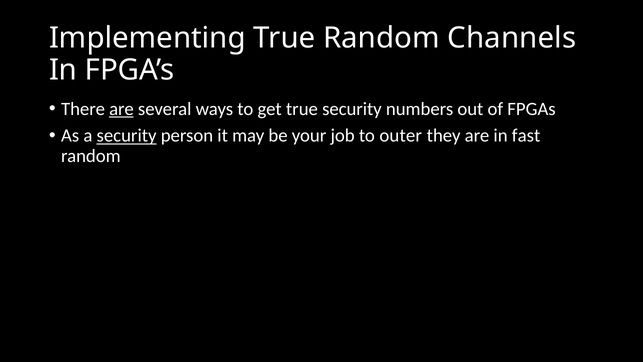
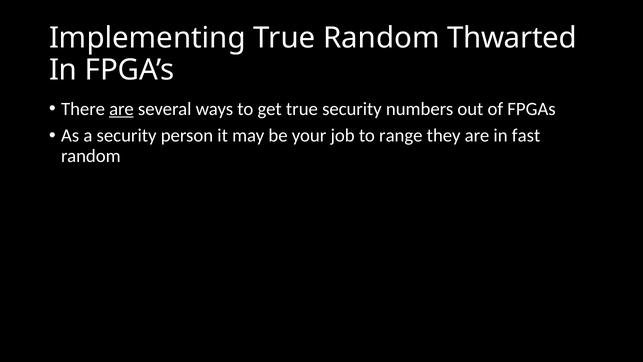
Channels: Channels -> Thwarted (512, 38)
security underline: present -> none (127, 136)
outer: outer -> range (401, 136)
